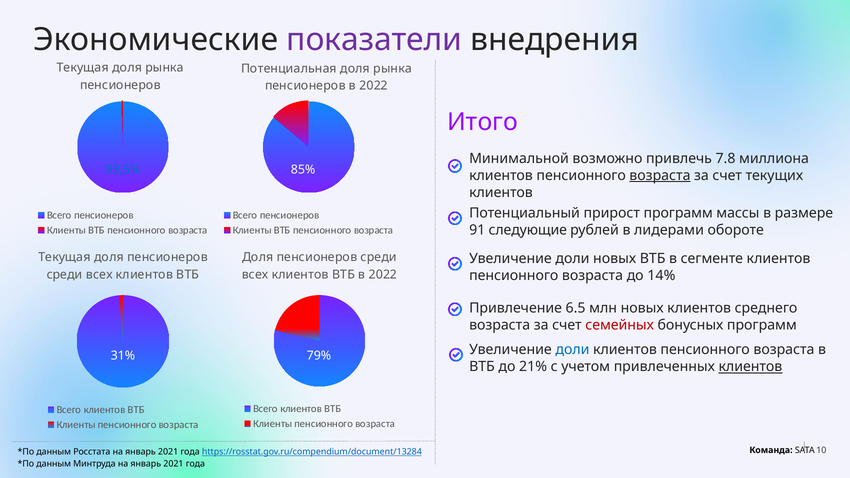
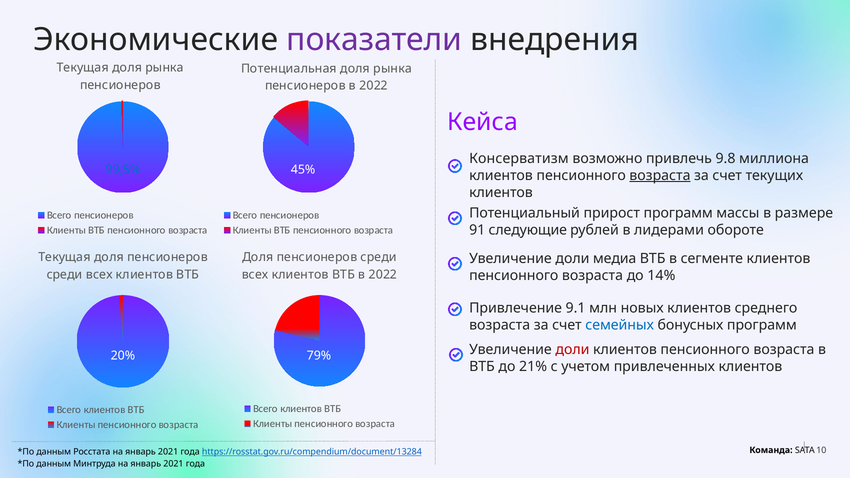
Итого: Итого -> Кейса (483, 122)
Минимальной: Минимальной -> Консерватизм (519, 158)
7.8: 7.8 -> 9.8 (726, 158)
85%: 85% -> 45% (303, 170)
доли новых: новых -> медиа (615, 259)
6.5: 6.5 -> 9.1 (576, 308)
семейных colour: red -> blue (620, 325)
доли colour: blue -> red (572, 350)
31%: 31% -> 20% (123, 356)
клиентов underline: present -> none (750, 367)
